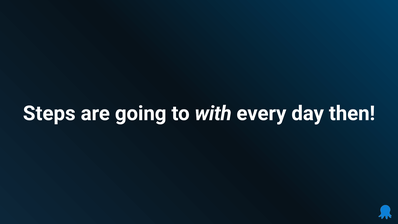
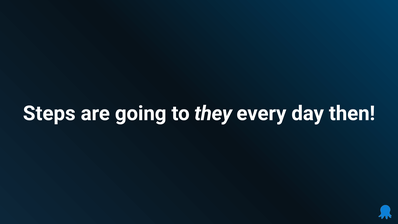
with: with -> they (213, 113)
